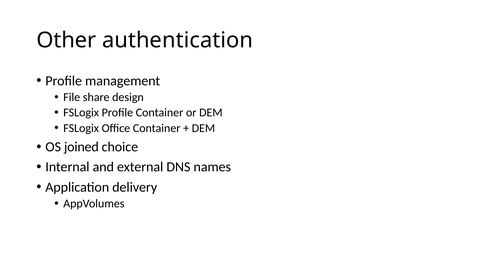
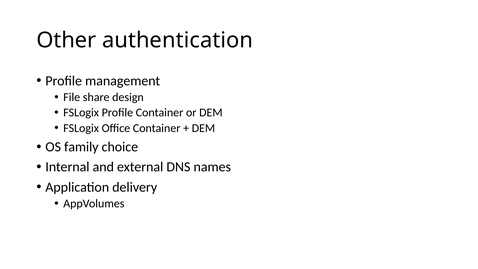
joined: joined -> family (81, 147)
